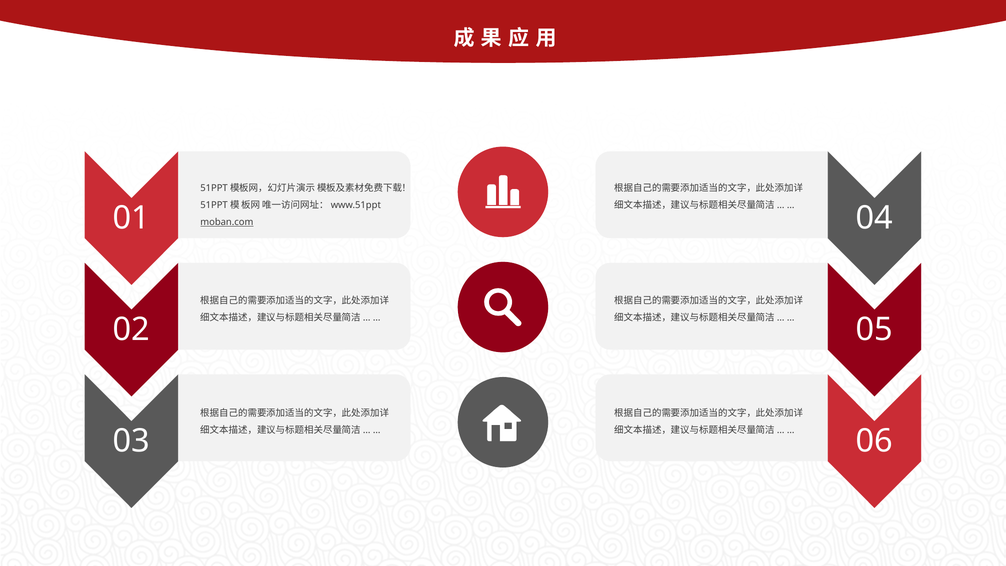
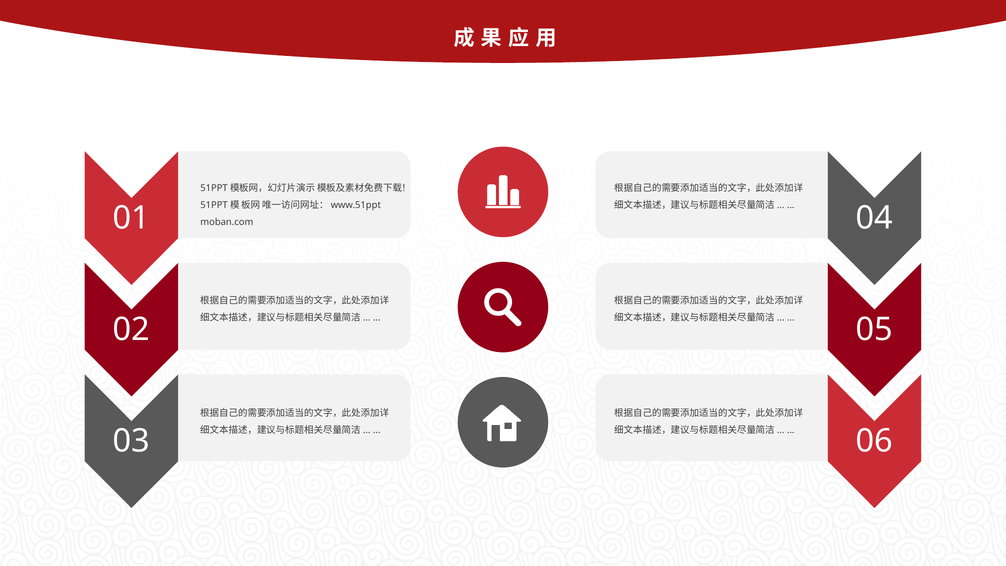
moban.com underline: present -> none (227, 222)
